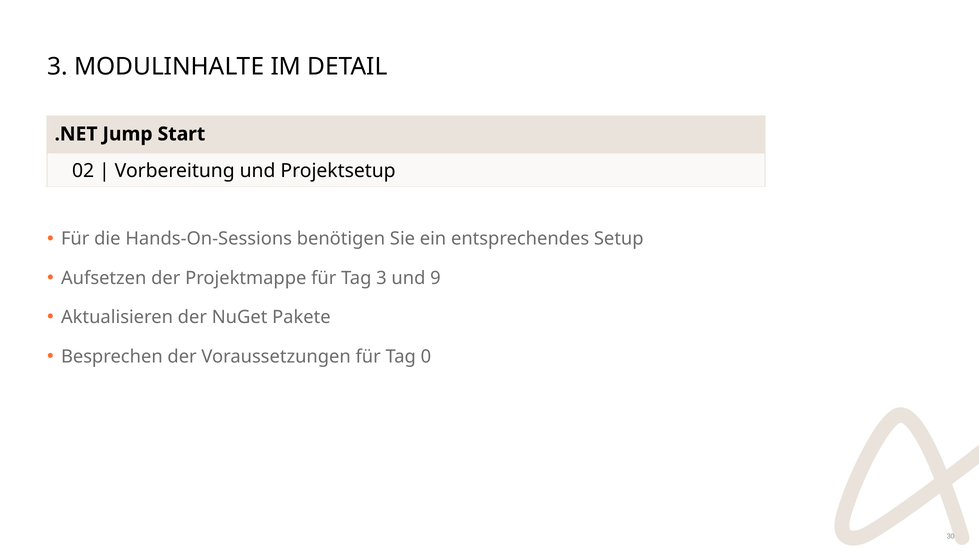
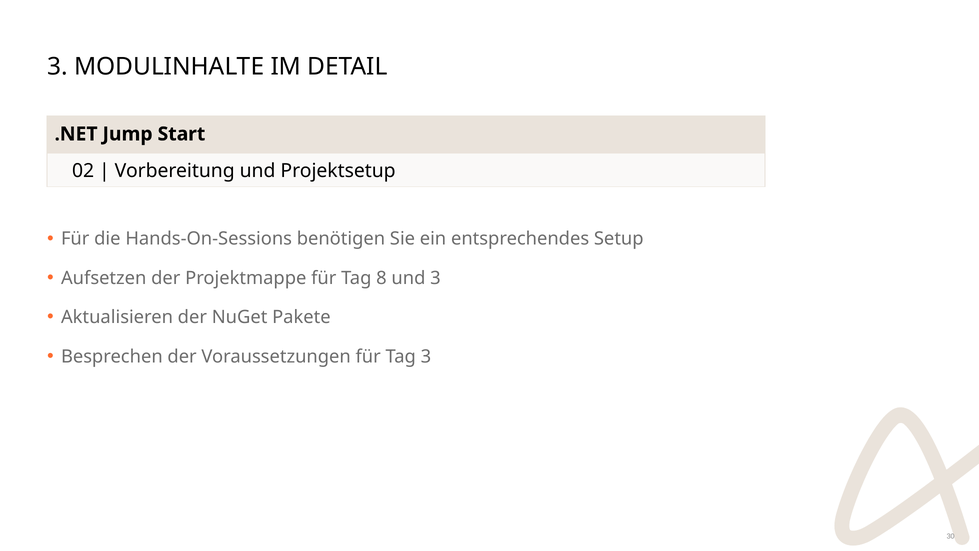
Tag 3: 3 -> 8 (381, 278)
und 9: 9 -> 3 (435, 278)
Tag 0: 0 -> 3 (426, 356)
